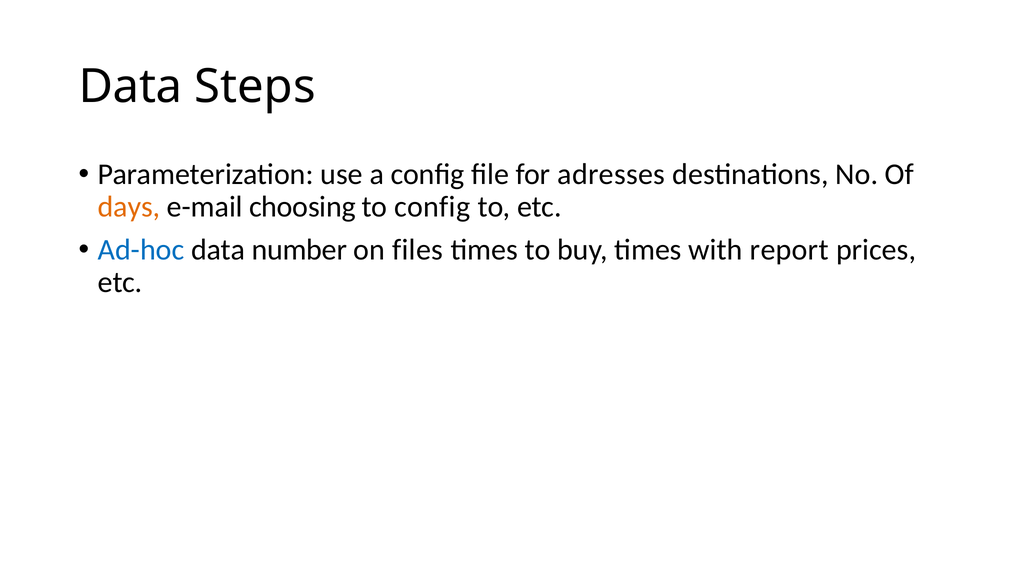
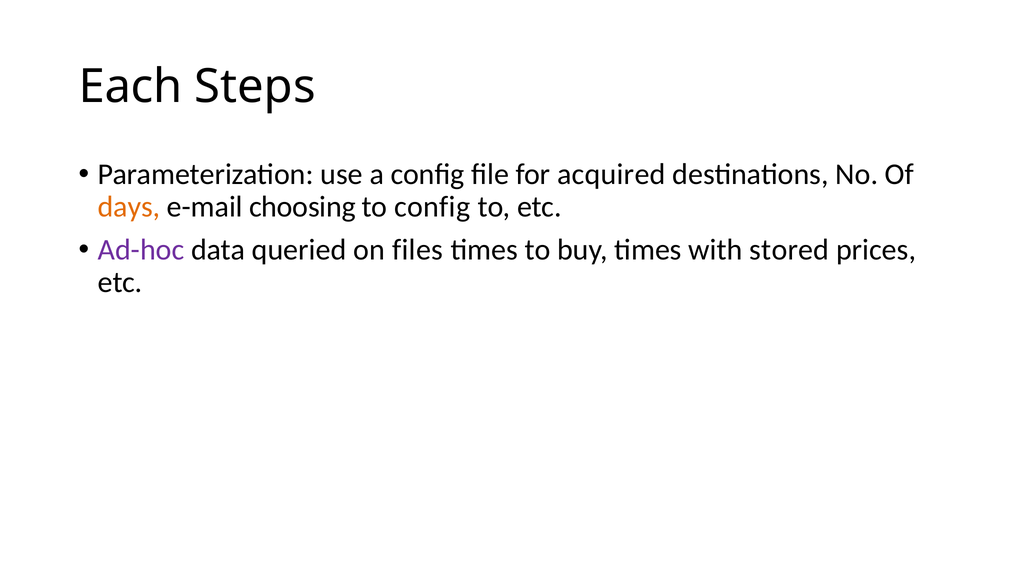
Data: Data -> Each (130, 87)
adresses: adresses -> acquired (611, 174)
Ad-hoc colour: blue -> purple (141, 250)
number: number -> queried (299, 250)
report: report -> stored (789, 250)
